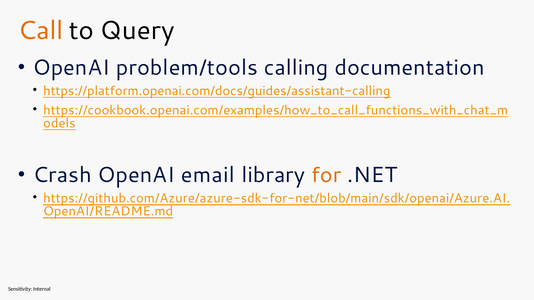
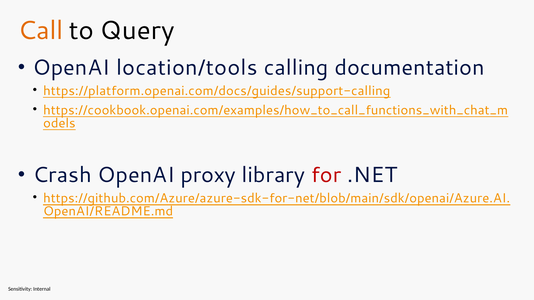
problem/tools: problem/tools -> location/tools (187, 68)
https://platform.openai.com/docs/guides/assistant-calling: https://platform.openai.com/docs/guides/assistant-calling -> https://platform.openai.com/docs/guides/support-calling (217, 91)
email: email -> proxy (208, 175)
for colour: orange -> red (326, 175)
